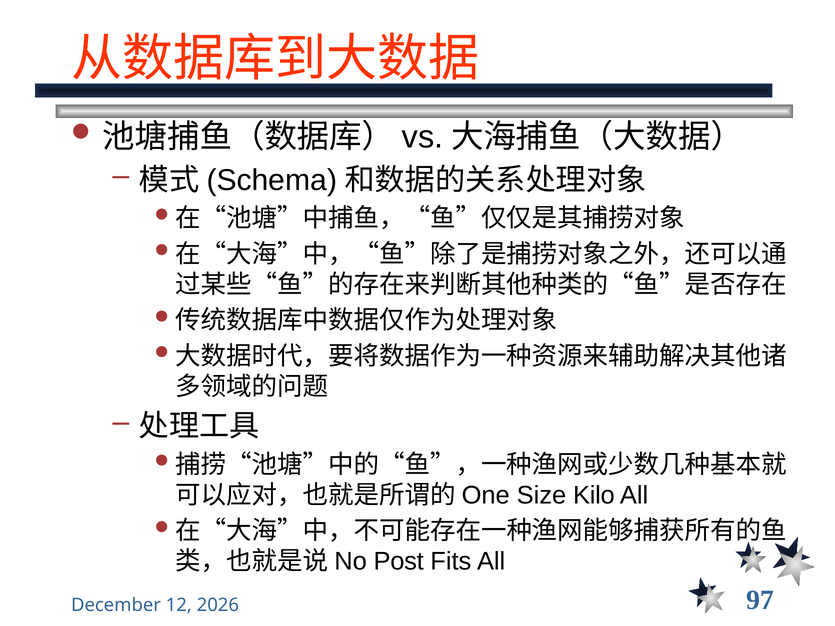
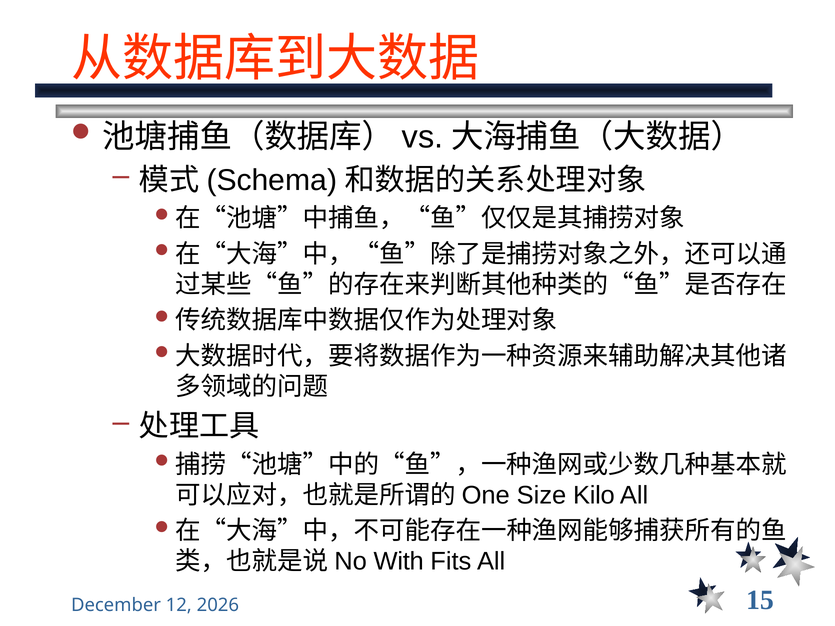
Post: Post -> With (399, 562)
97: 97 -> 15 (760, 600)
